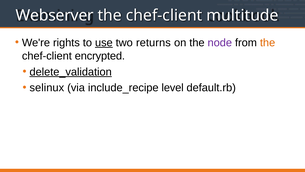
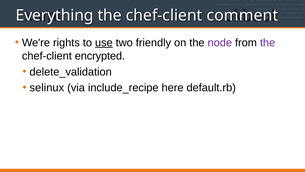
Webserver: Webserver -> Everything (55, 15)
multitude: multitude -> comment (242, 15)
returns: returns -> friendly (153, 43)
the colour: orange -> purple (268, 43)
delete_validation underline: present -> none (71, 72)
level: level -> here (173, 88)
